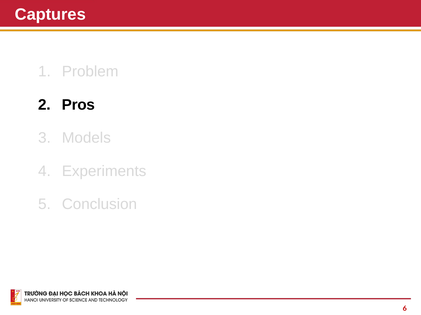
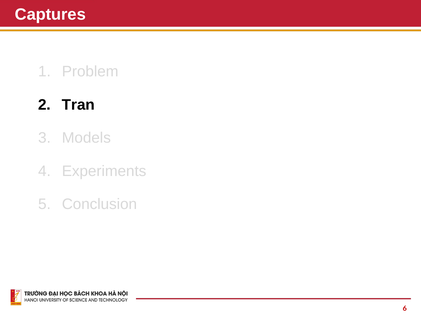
Pros: Pros -> Tran (78, 105)
